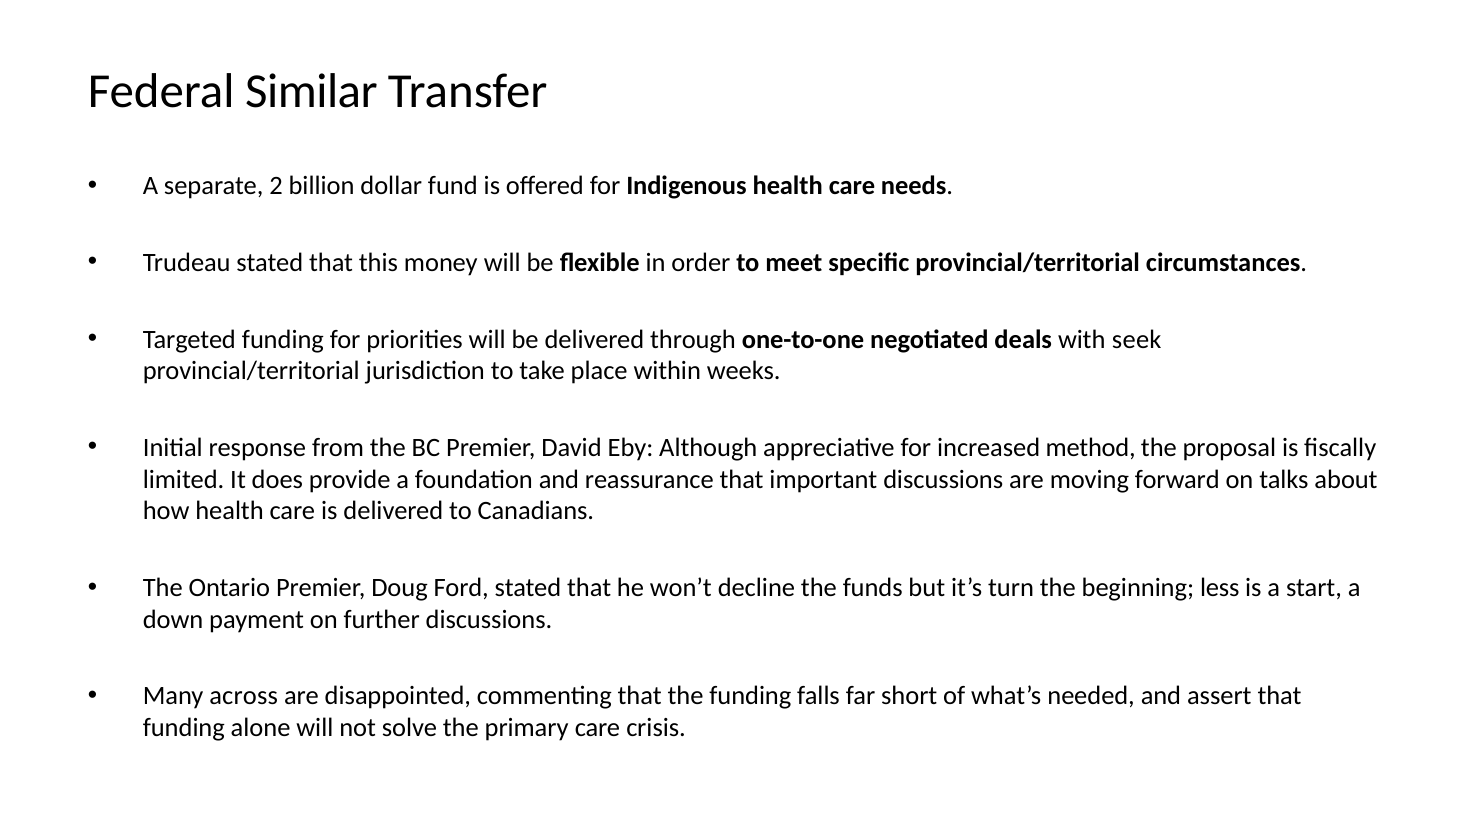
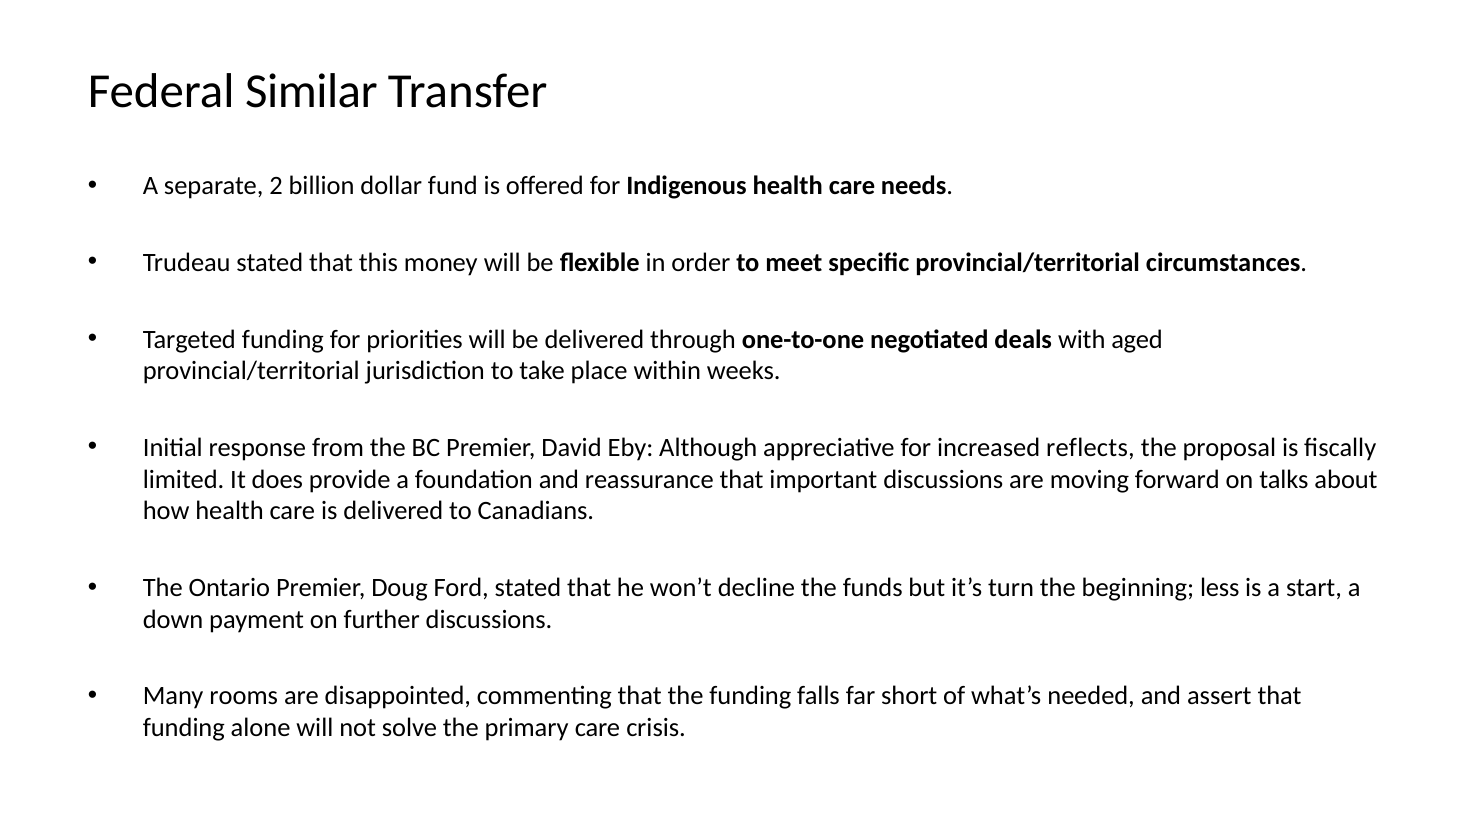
seek: seek -> aged (1137, 340)
method: method -> reflects (1090, 448)
across: across -> rooms (244, 697)
